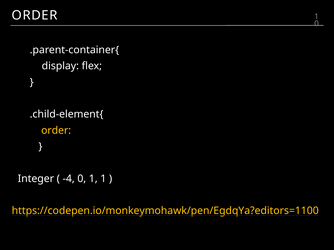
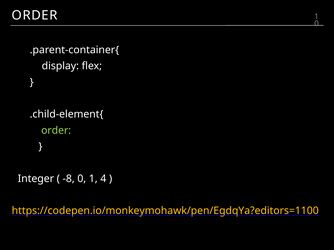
order colour: yellow -> light green (56, 131)
-4: -4 -> -8 (69, 179)
1 1: 1 -> 4 (103, 179)
